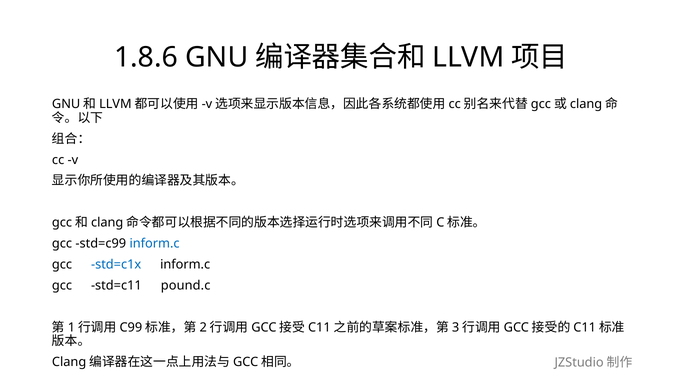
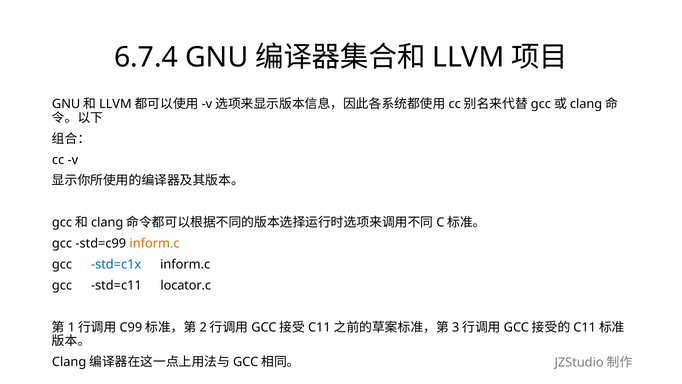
1.8.6: 1.8.6 -> 6.7.4 (146, 57)
inform.c colour: blue -> orange (155, 243)
pound.c: pound.c -> locator.c (186, 285)
